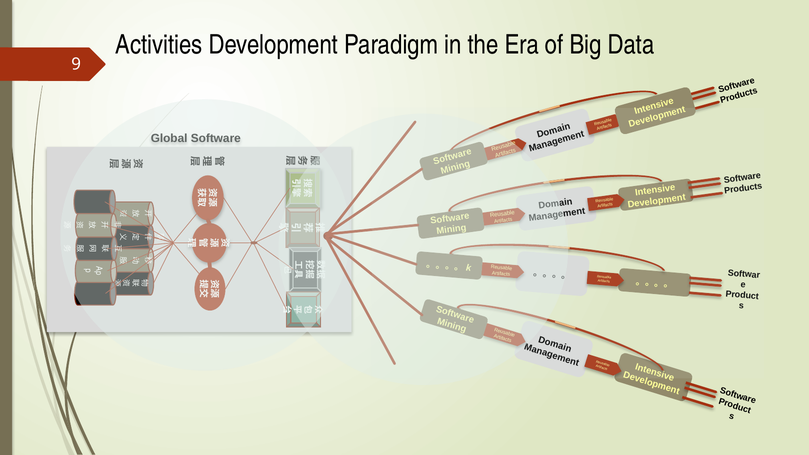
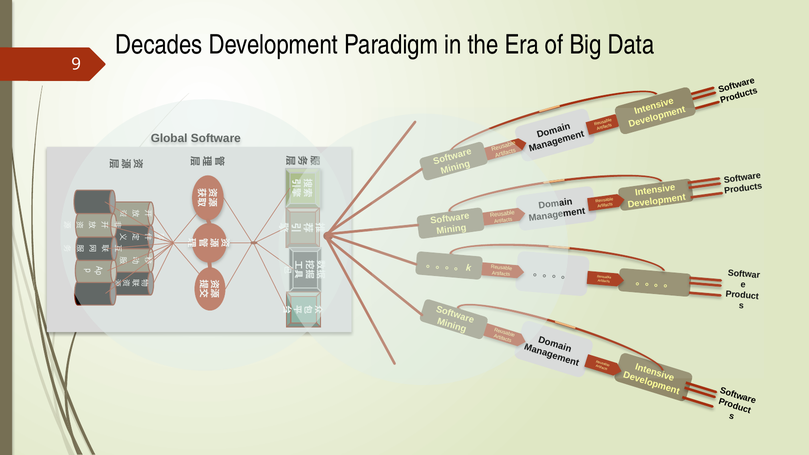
Activities: Activities -> Decades (159, 45)
